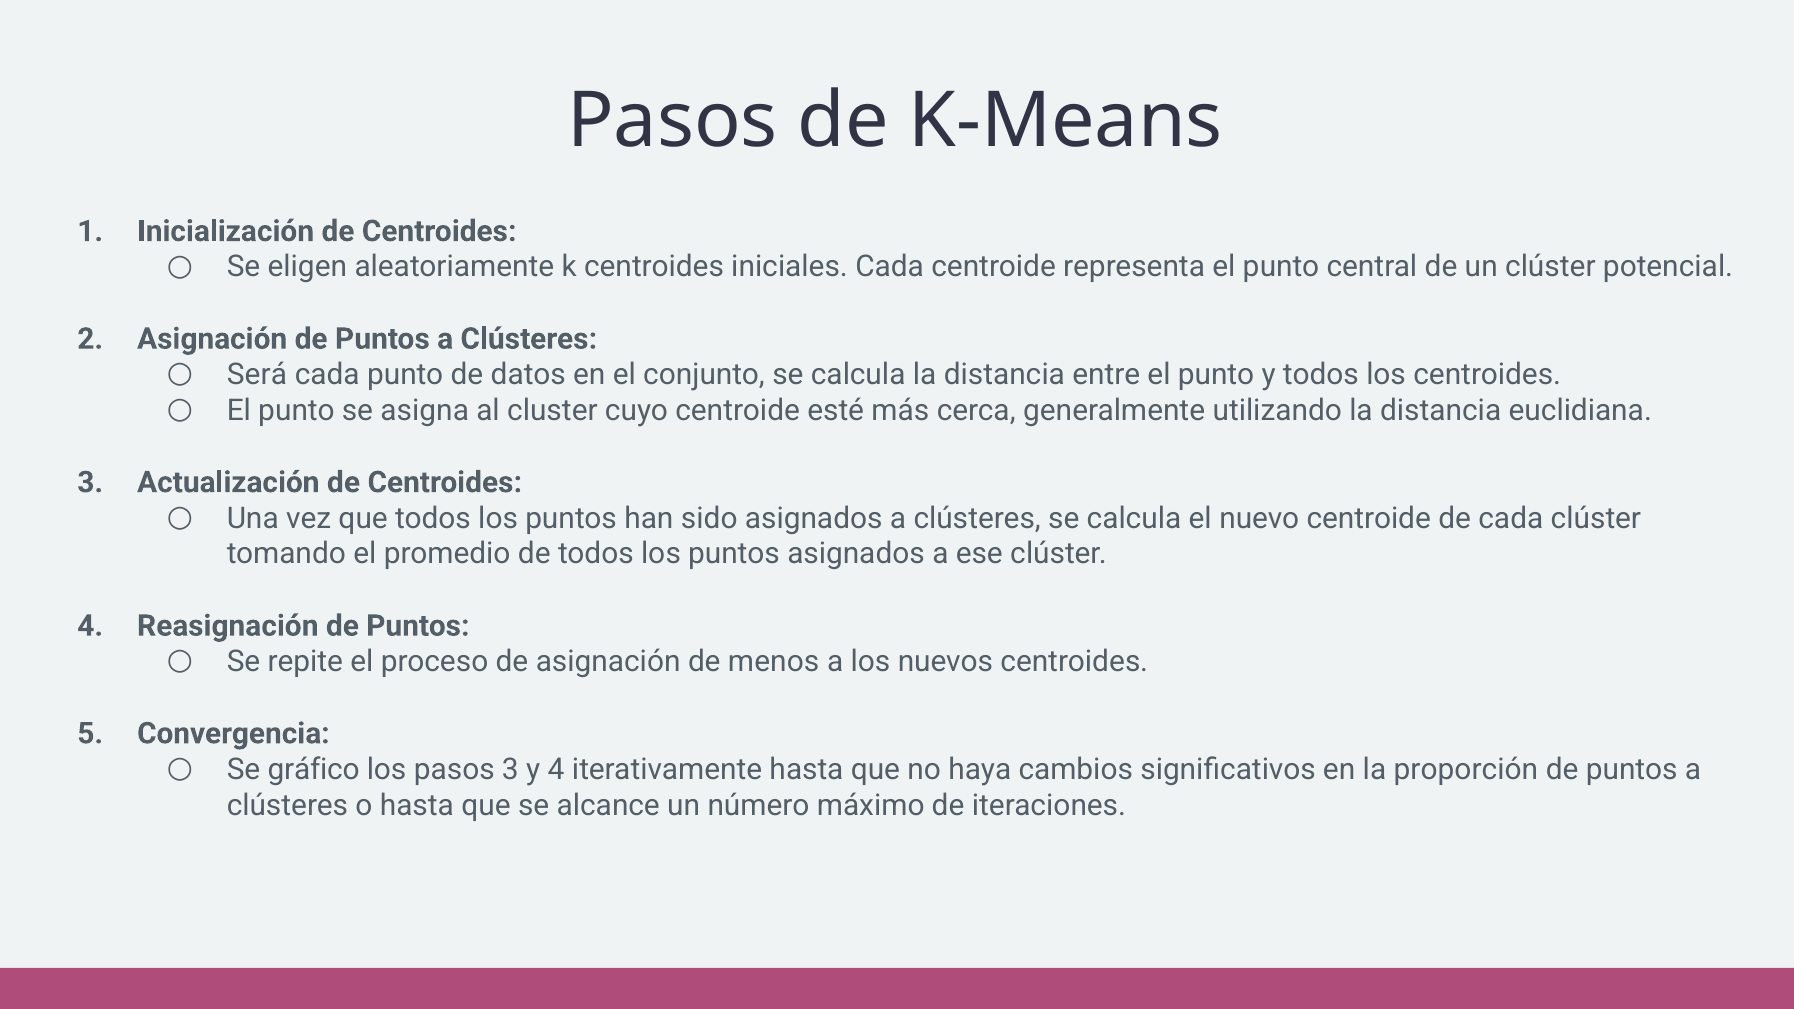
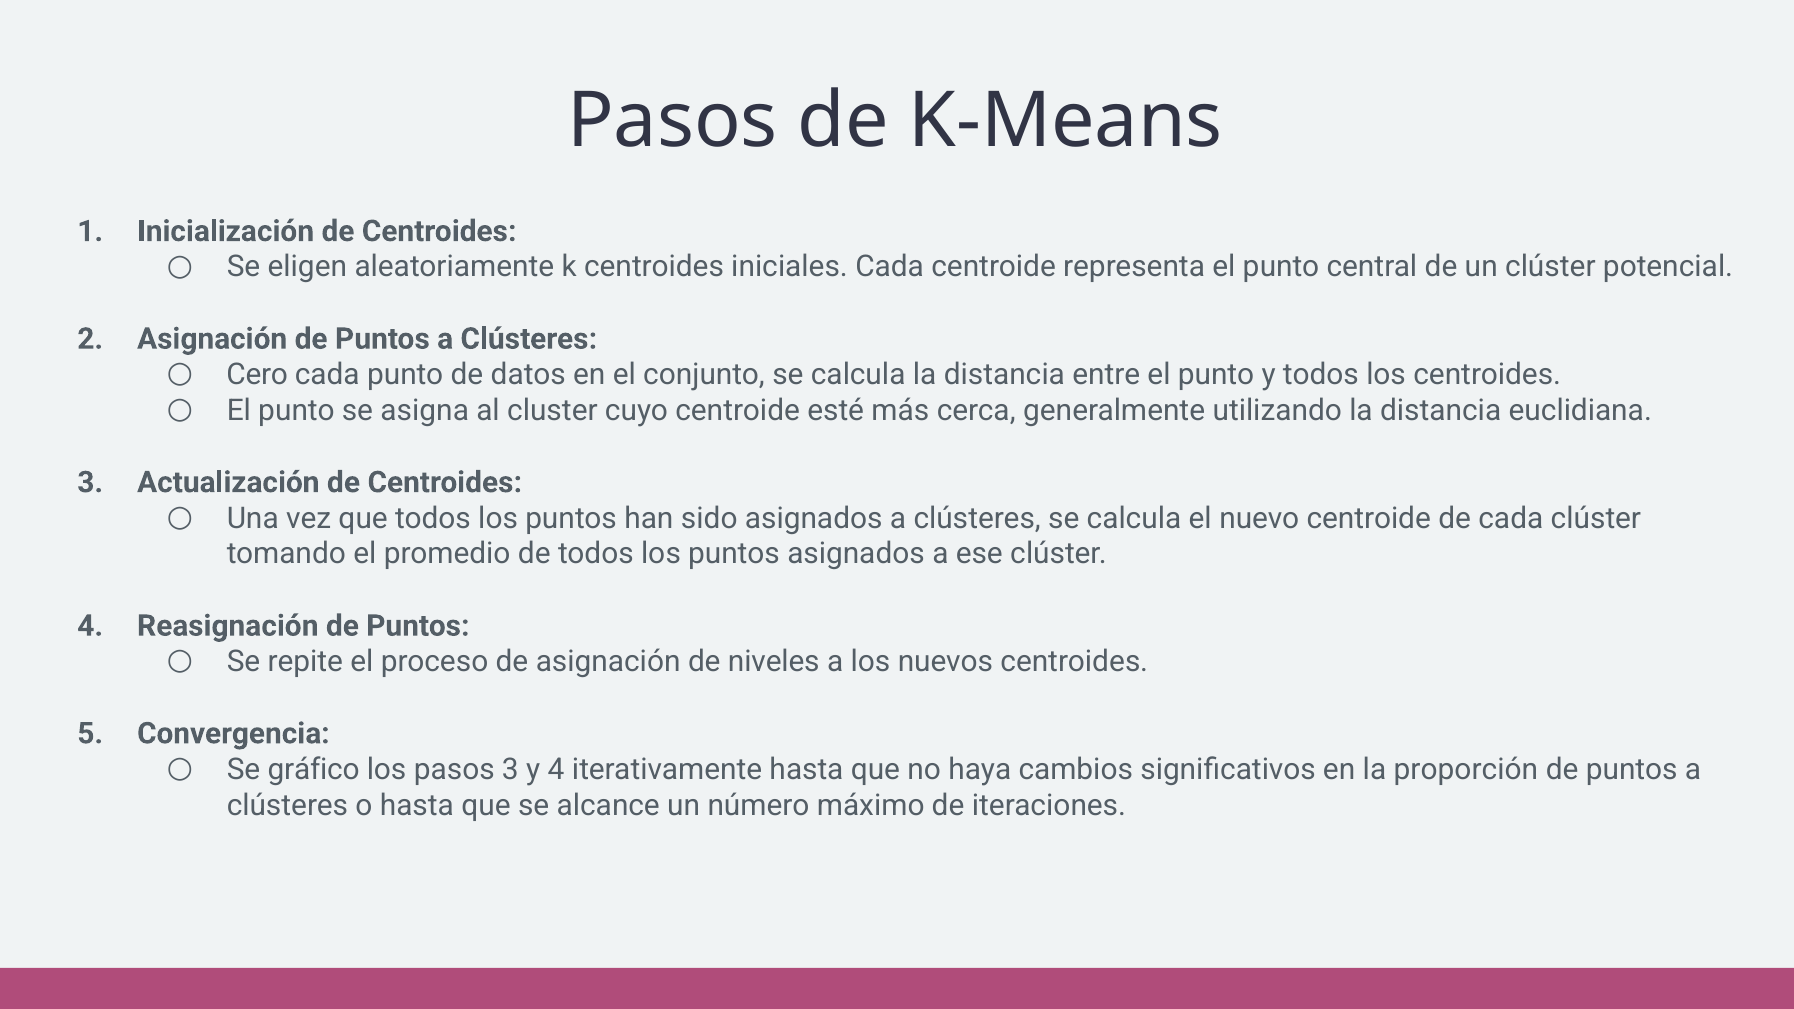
Será: Será -> Cero (257, 375)
menos: menos -> niveles (774, 662)
